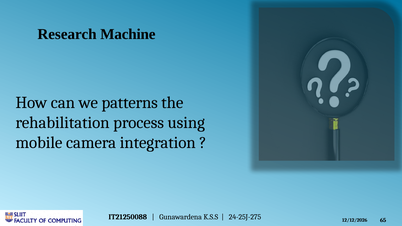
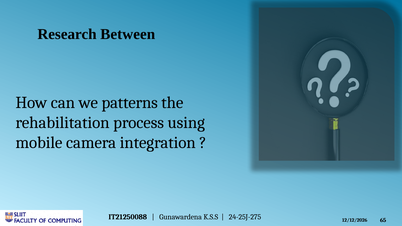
Machine: Machine -> Between (128, 34)
